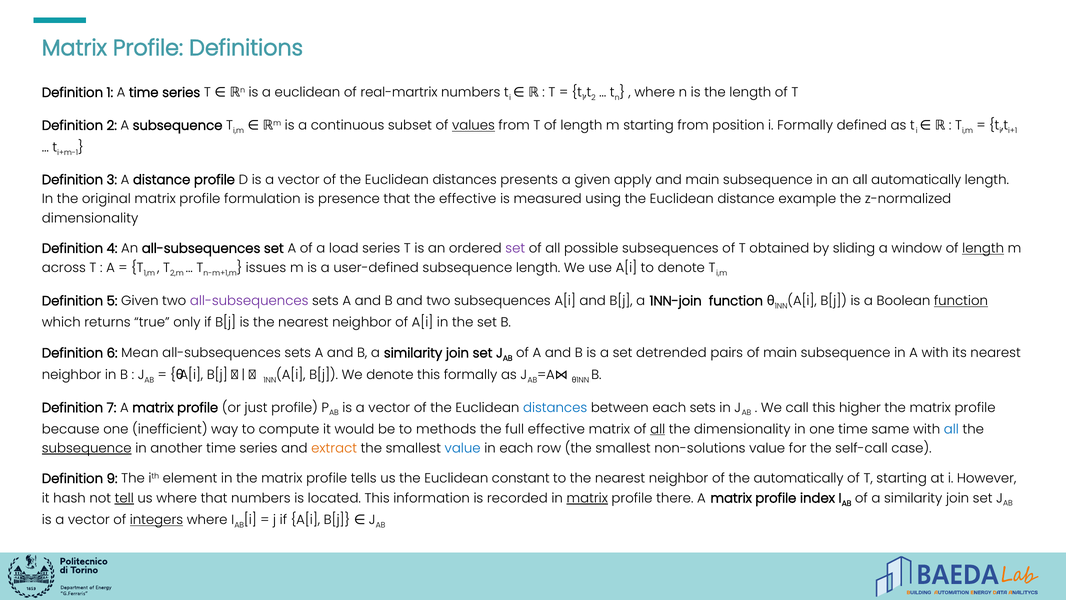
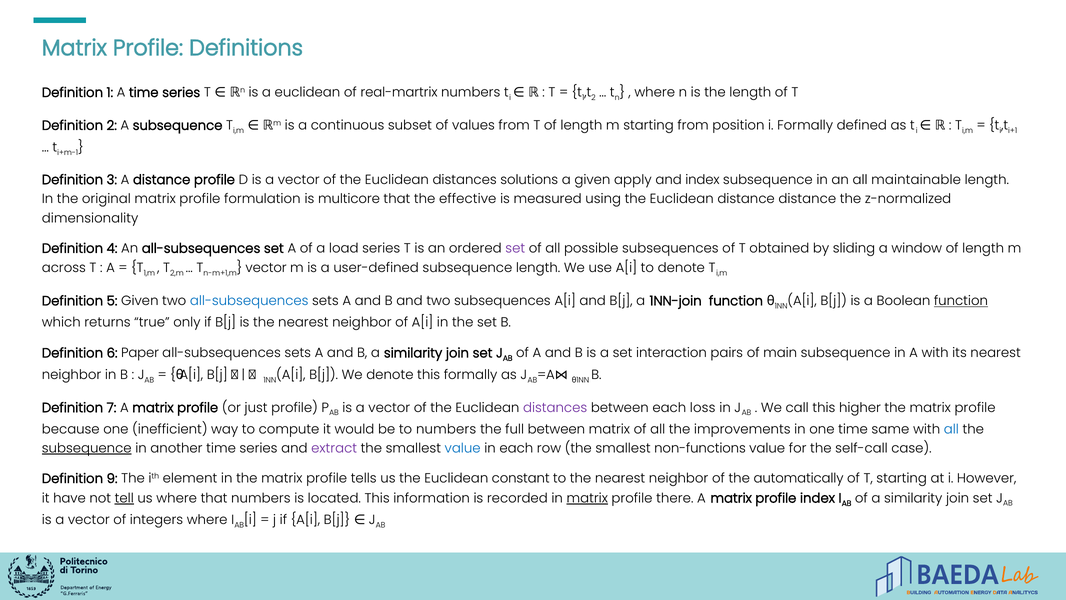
values underline: present -> none (473, 125)
presents: presents -> solutions (529, 180)
and main: main -> index (702, 180)
all automatically: automatically -> maintainable (916, 180)
presence: presence -> multicore (349, 199)
distance example: example -> distance (807, 199)
length underline: present -> none (983, 248)
issues: issues -> vector (266, 268)
all-subsequences colour: purple -> blue (249, 301)
Mean: Mean -> Paper (140, 353)
detrended: detrended -> interaction (671, 353)
distances colour: blue -> purple (555, 408)
each sets: sets -> loss (703, 408)
to methods: methods -> numbers (446, 429)
full effective: effective -> between (556, 429)
all underline: present -> none (658, 429)
the dimensionality: dimensionality -> improvements (742, 429)
extract colour: orange -> purple (334, 448)
non-solutions: non-solutions -> non-functions (700, 448)
hash: hash -> have (69, 498)
integers underline: present -> none (156, 520)
